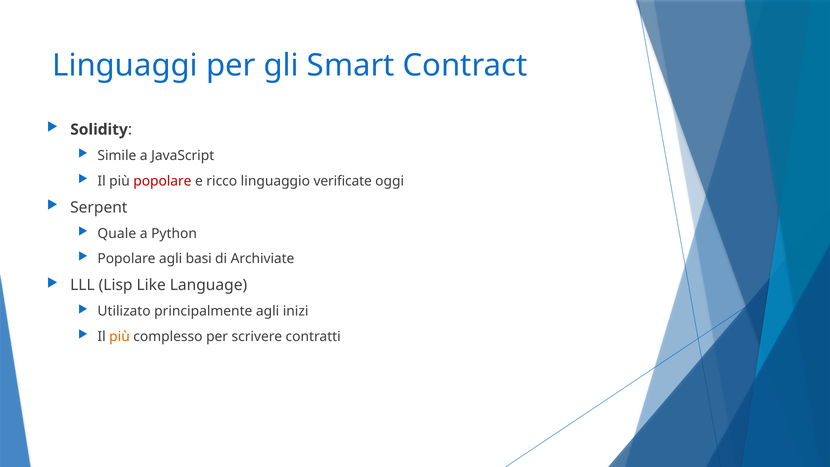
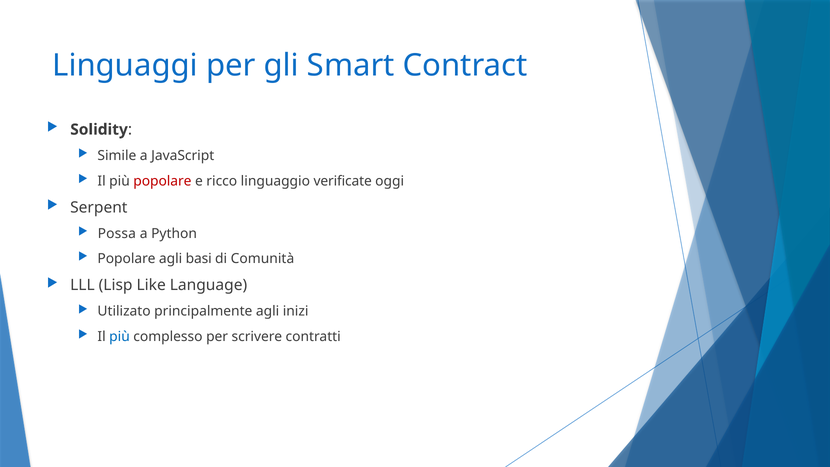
Quale: Quale -> Possa (117, 233)
Archiviate: Archiviate -> Comunità (262, 259)
più colour: orange -> blue (119, 337)
